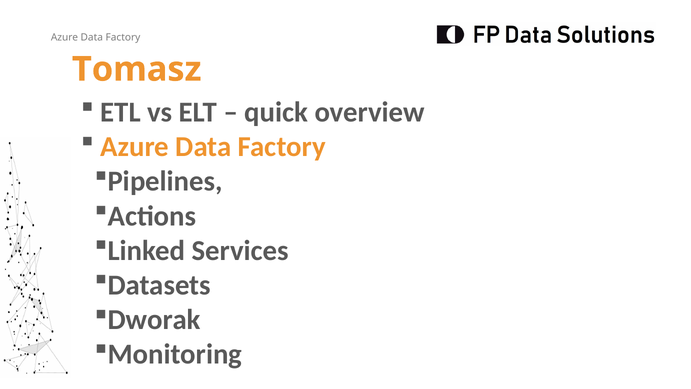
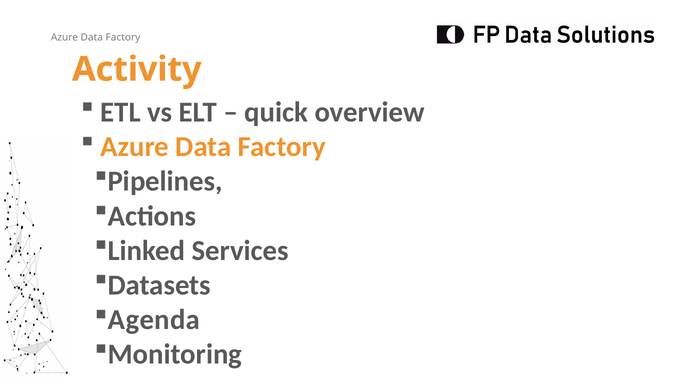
Tomasz: Tomasz -> Activity (137, 69)
Dworak: Dworak -> Agenda (154, 319)
